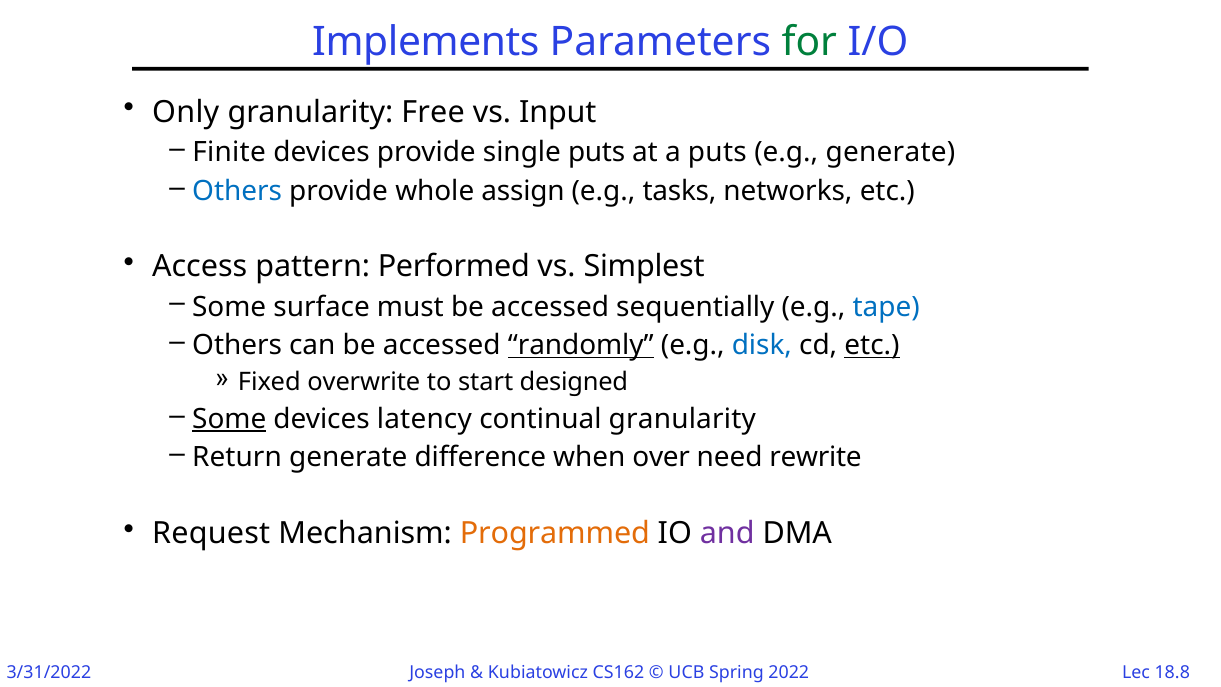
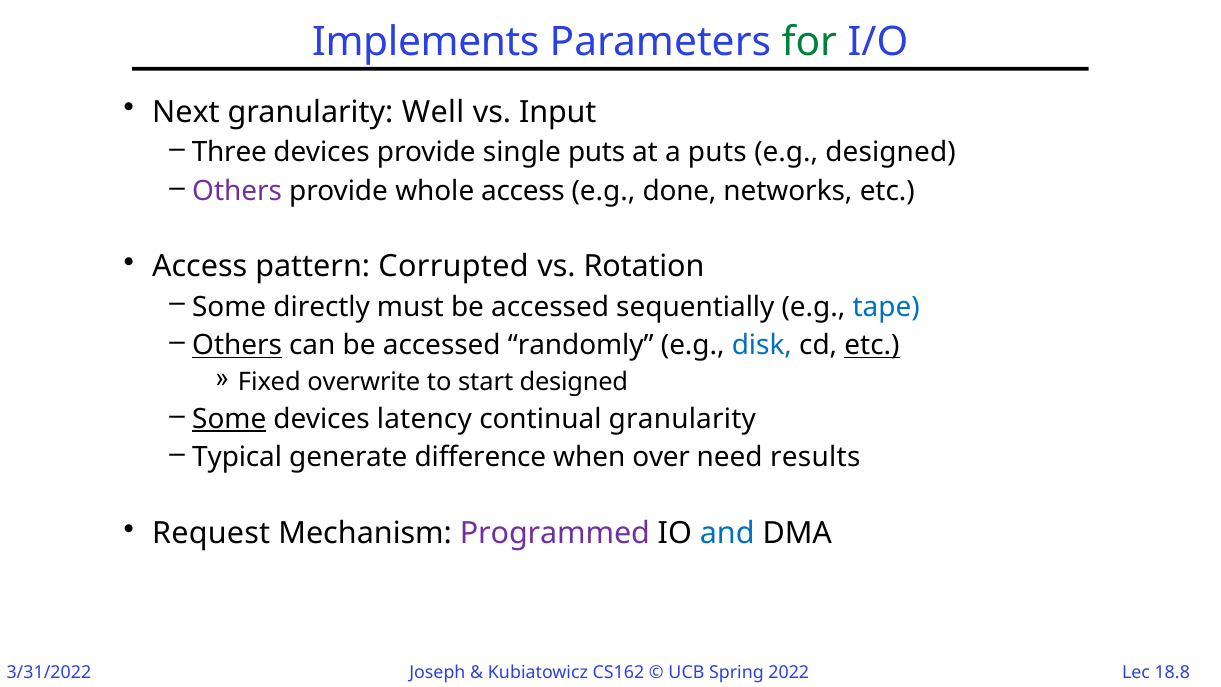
Only: Only -> Next (186, 112)
Free: Free -> Well (433, 112)
Finite: Finite -> Three (229, 152)
e.g generate: generate -> designed (891, 152)
Others colour: blue -> purple (237, 191)
whole assign: assign -> access (523, 191)
tasks: tasks -> done (679, 191)
Performed: Performed -> Corrupted (454, 267)
Simplest: Simplest -> Rotation (644, 267)
surface: surface -> directly (322, 307)
Others underline: none -> present (237, 345)
randomly underline: present -> none (581, 345)
Return: Return -> Typical (237, 458)
rewrite: rewrite -> results (815, 458)
Programmed colour: orange -> purple (555, 533)
and colour: purple -> blue (727, 533)
